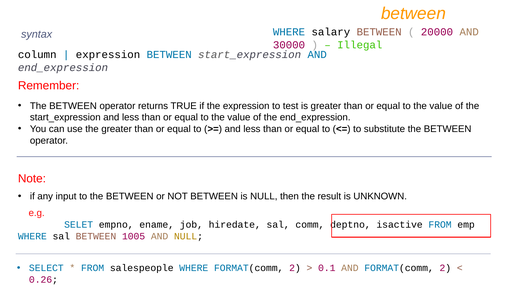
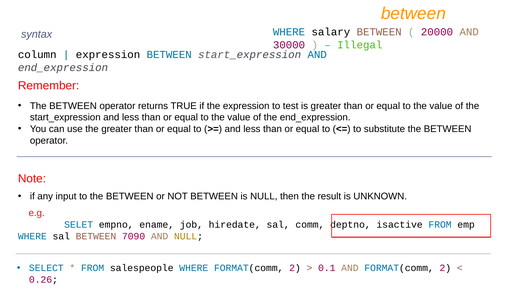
1005: 1005 -> 7090 (134, 236)
